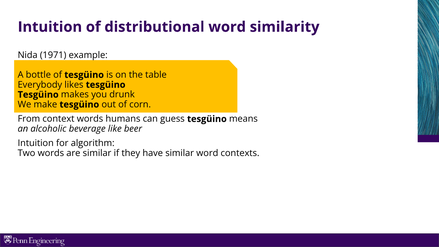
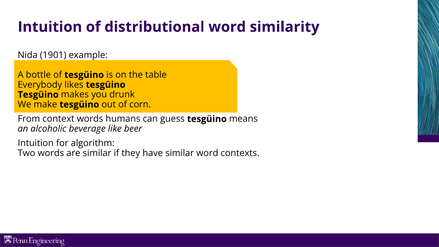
1971: 1971 -> 1901 (53, 55)
